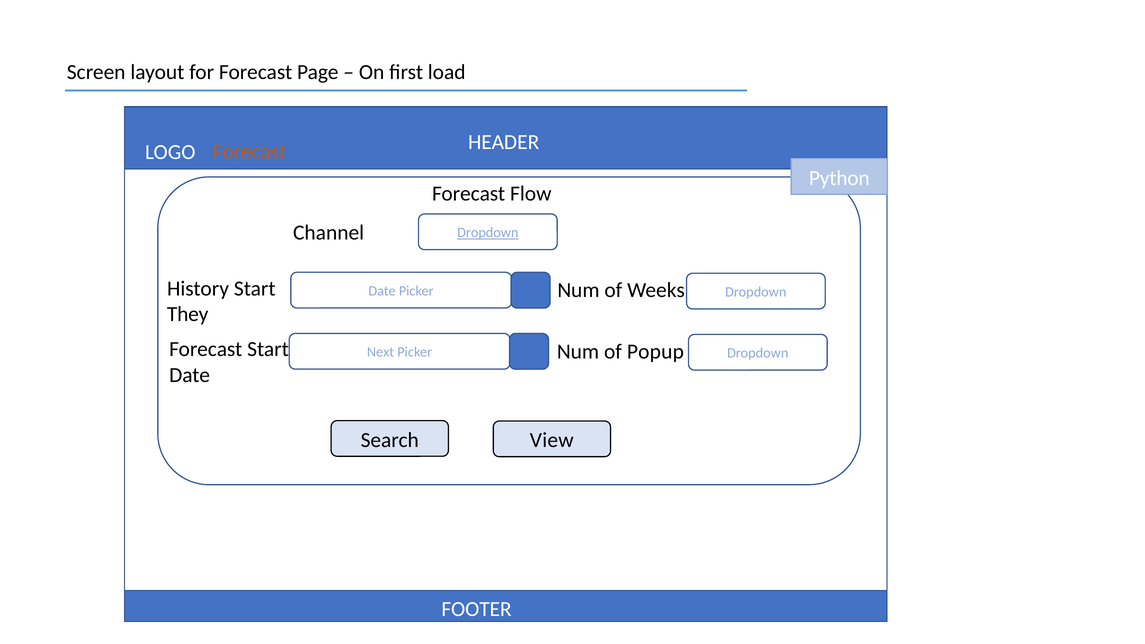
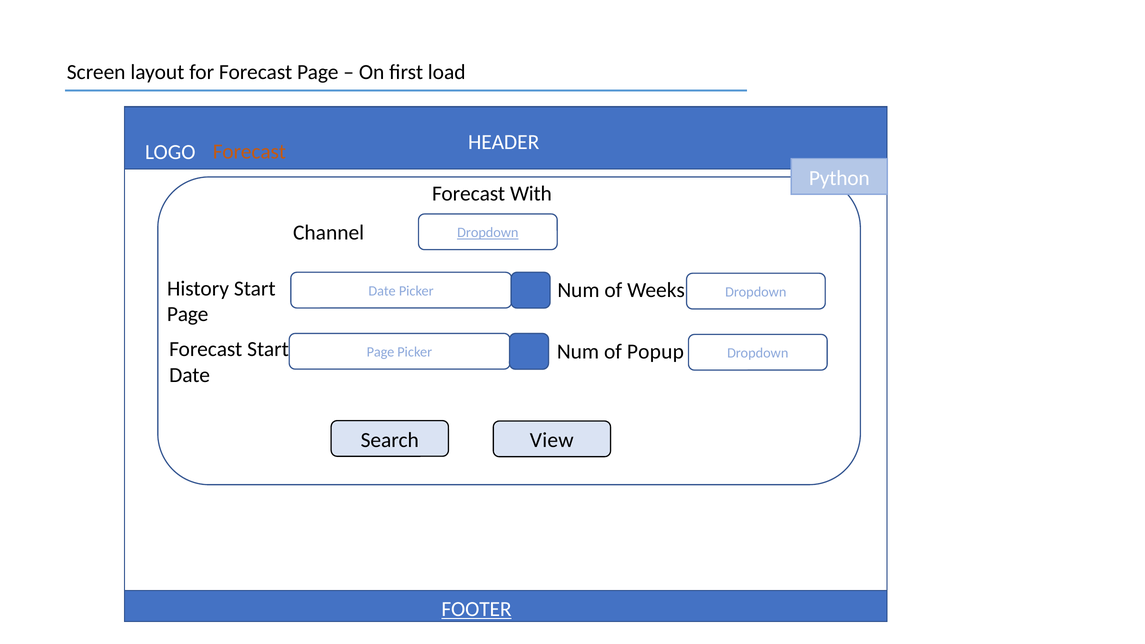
Flow: Flow -> With (531, 194)
They: They -> Page (188, 314)
Next: Next -> Page (381, 352)
FOOTER underline: none -> present (476, 609)
